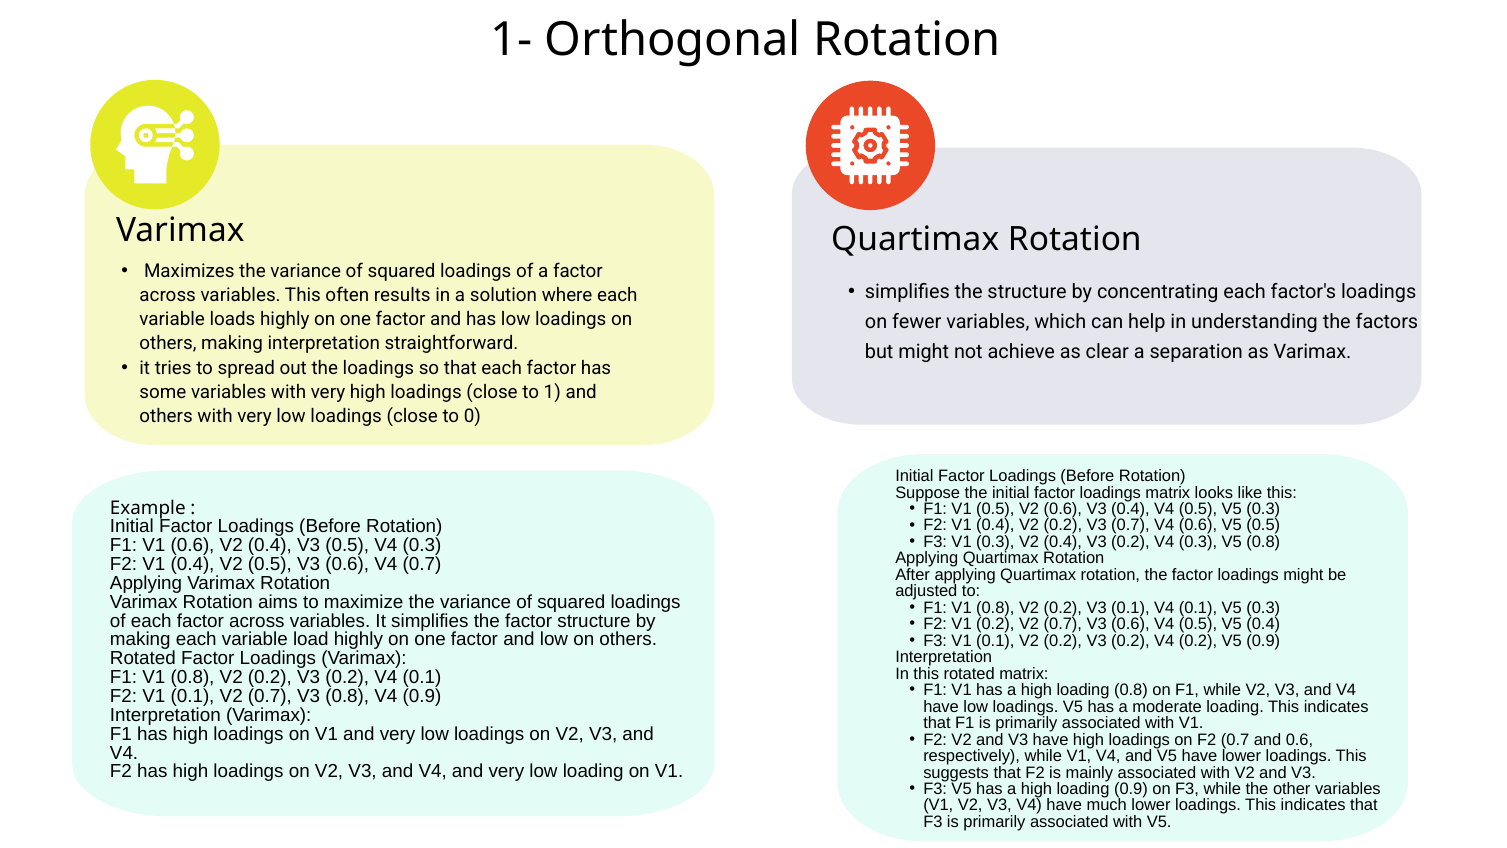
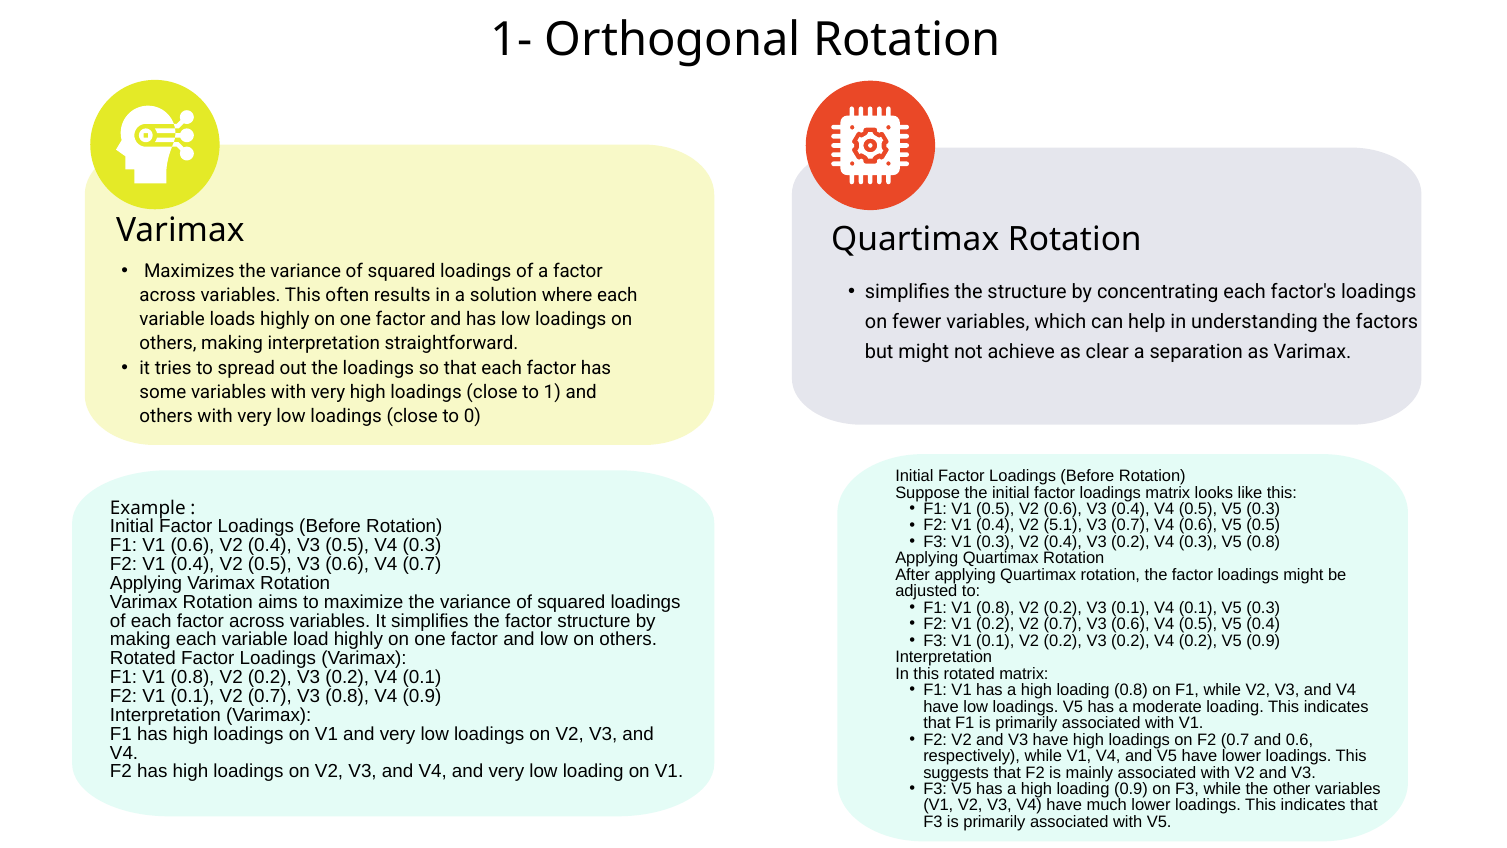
0.4 V2 0.2: 0.2 -> 5.1 (1063, 525)
